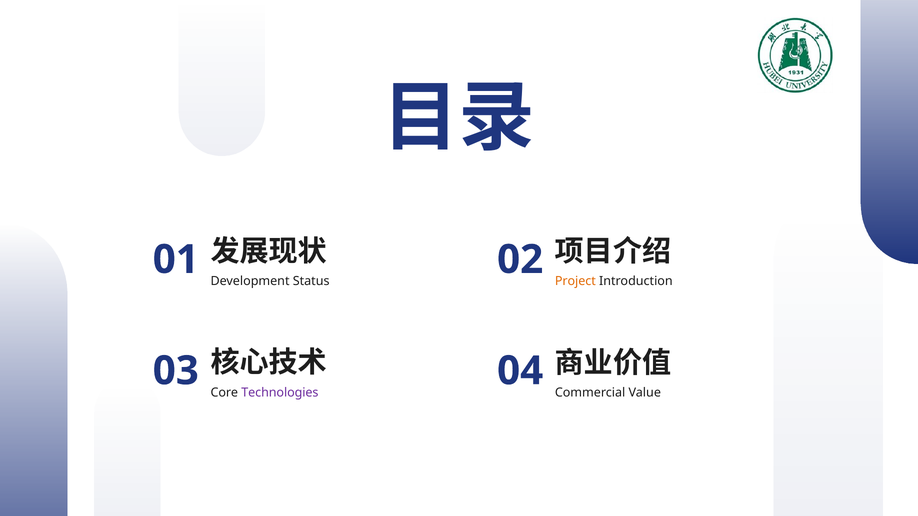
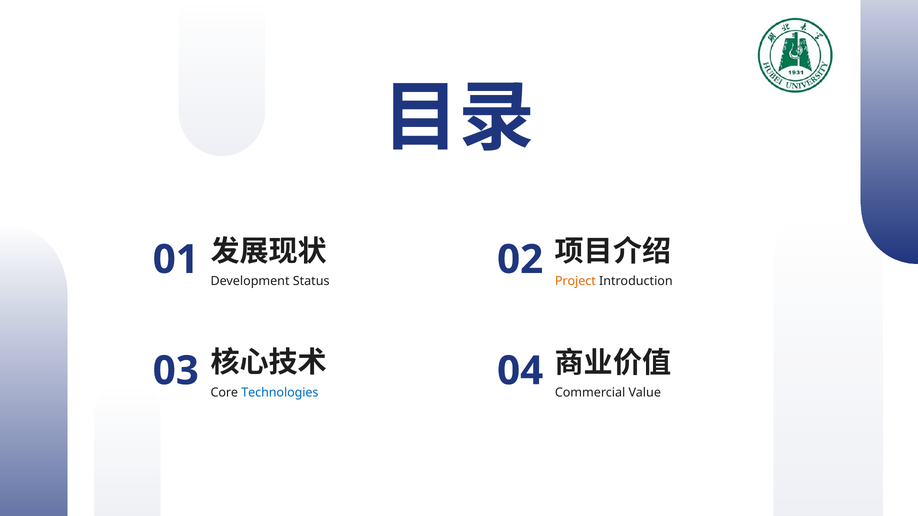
Technologies colour: purple -> blue (280, 393)
